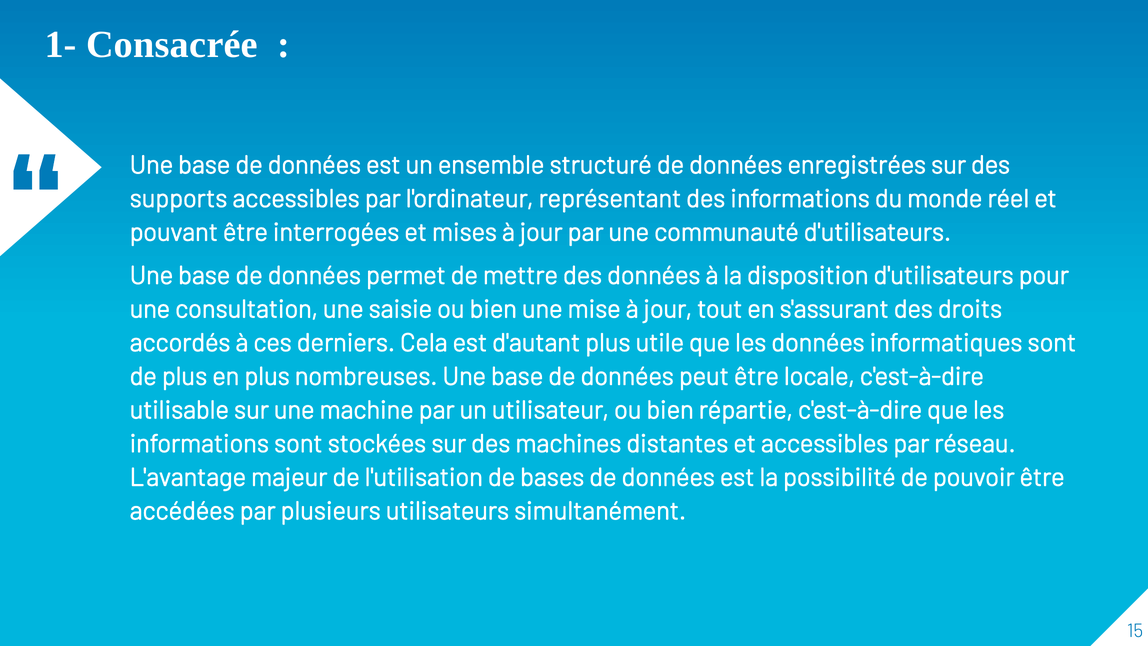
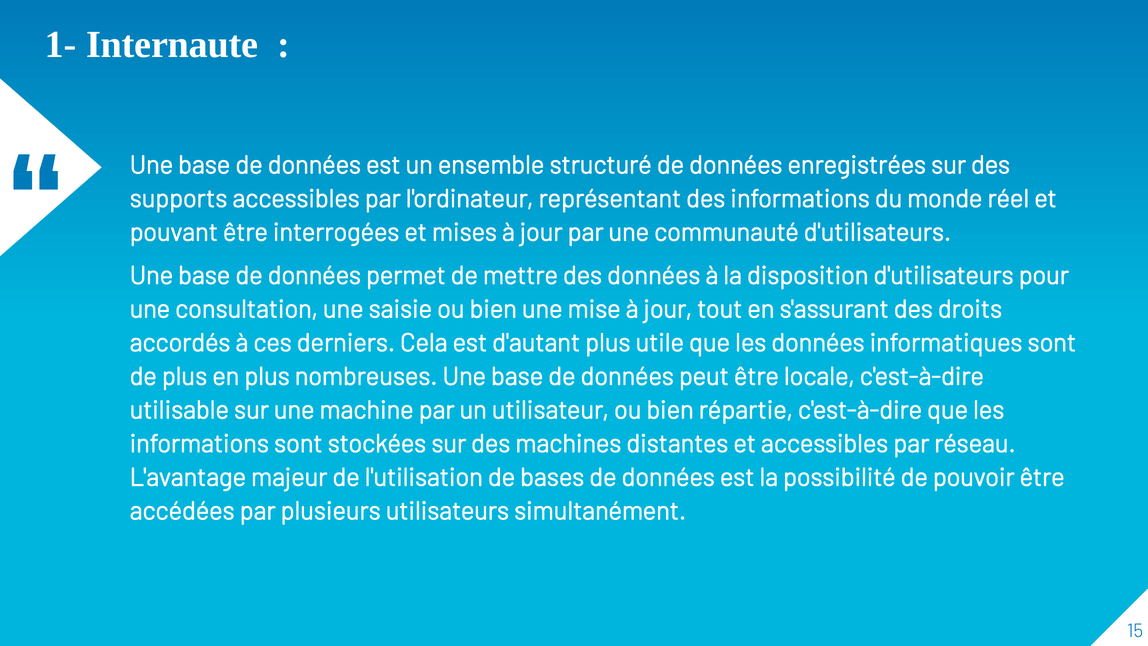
Consacrée: Consacrée -> Internaute (172, 45)
